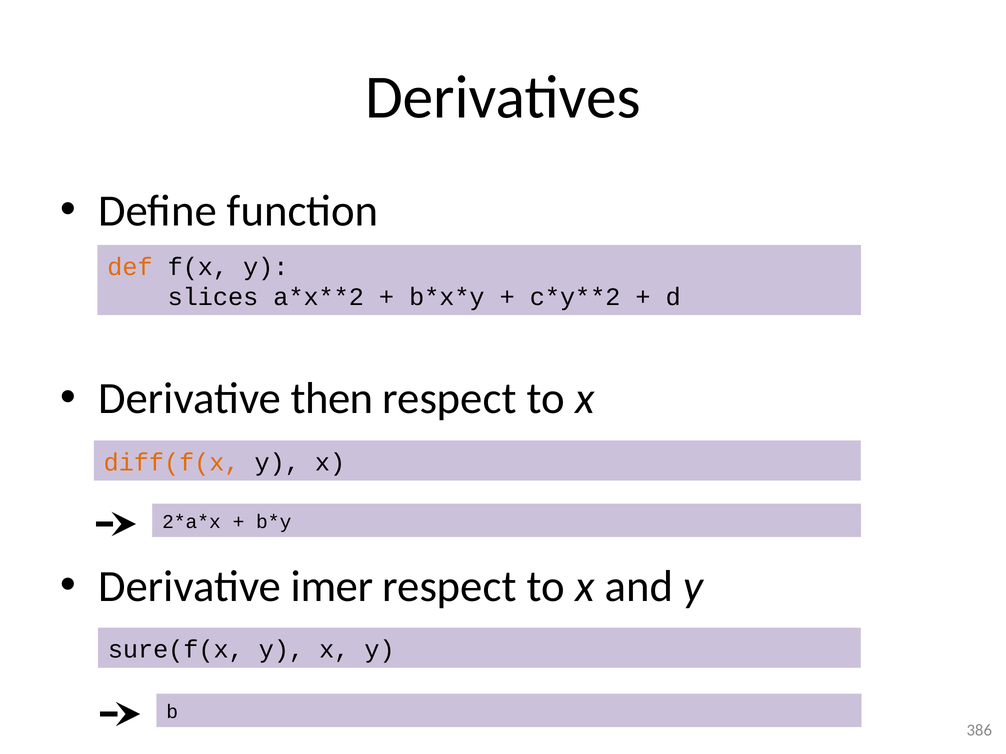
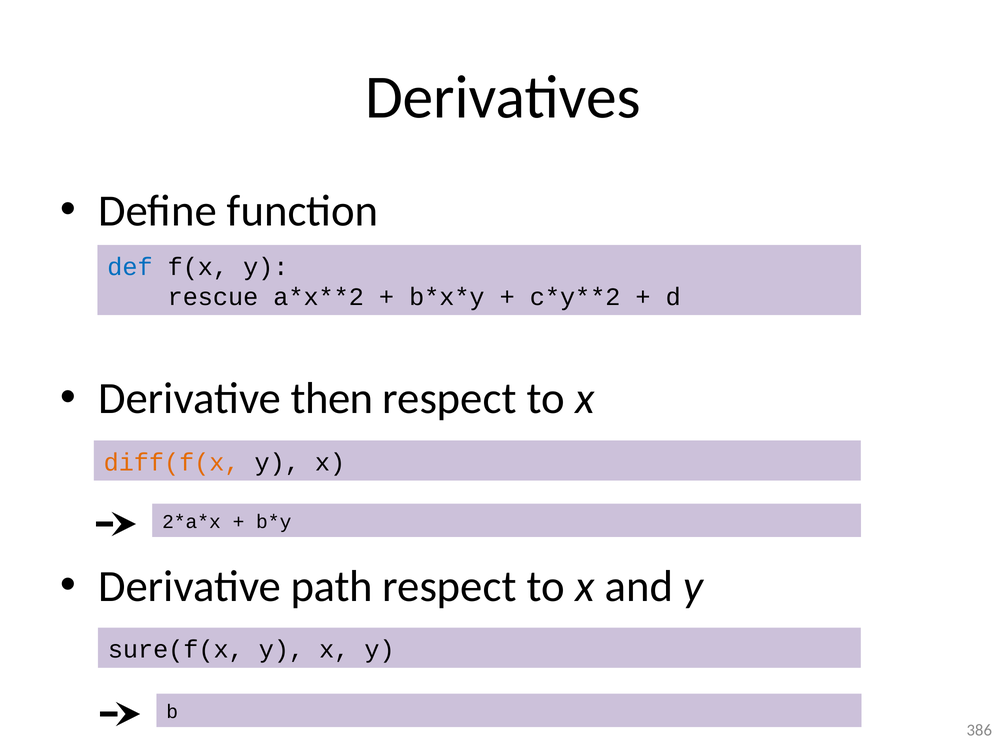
def colour: orange -> blue (130, 267)
slices: slices -> rescue (213, 297)
imer: imer -> path (332, 587)
